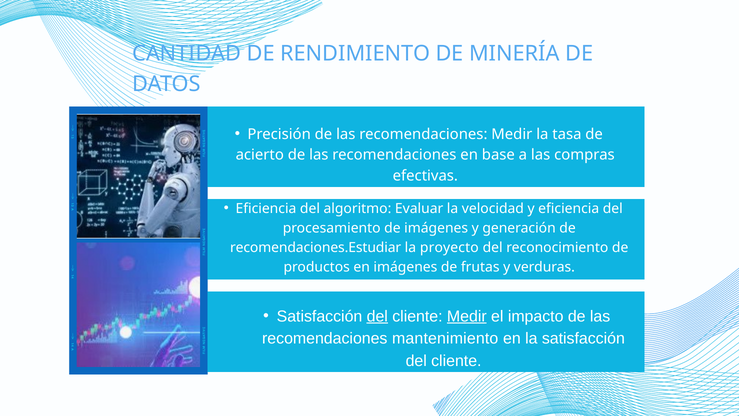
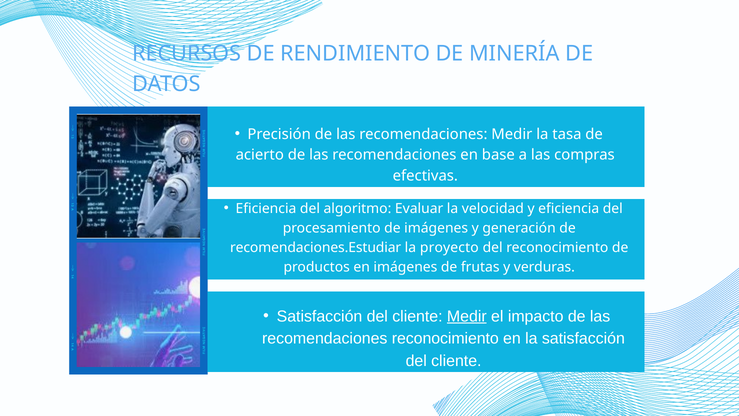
CANTIDAD: CANTIDAD -> RECURSOS (187, 53)
del underline: present -> none (377, 316)
recomendaciones mantenimiento: mantenimiento -> reconocimiento (445, 338)
